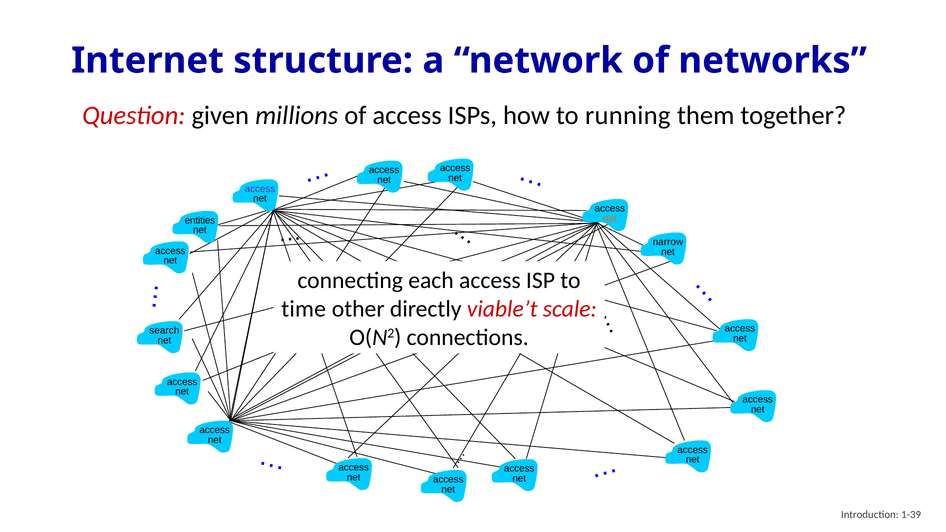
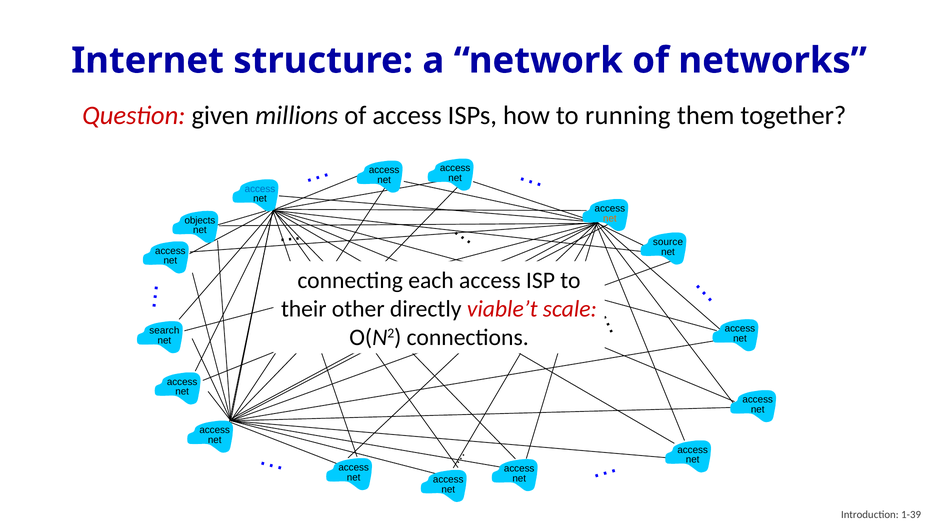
access colour: purple -> blue (260, 189)
entities: entities -> objects (200, 220)
narrow: narrow -> source (668, 242)
time: time -> their (304, 309)
